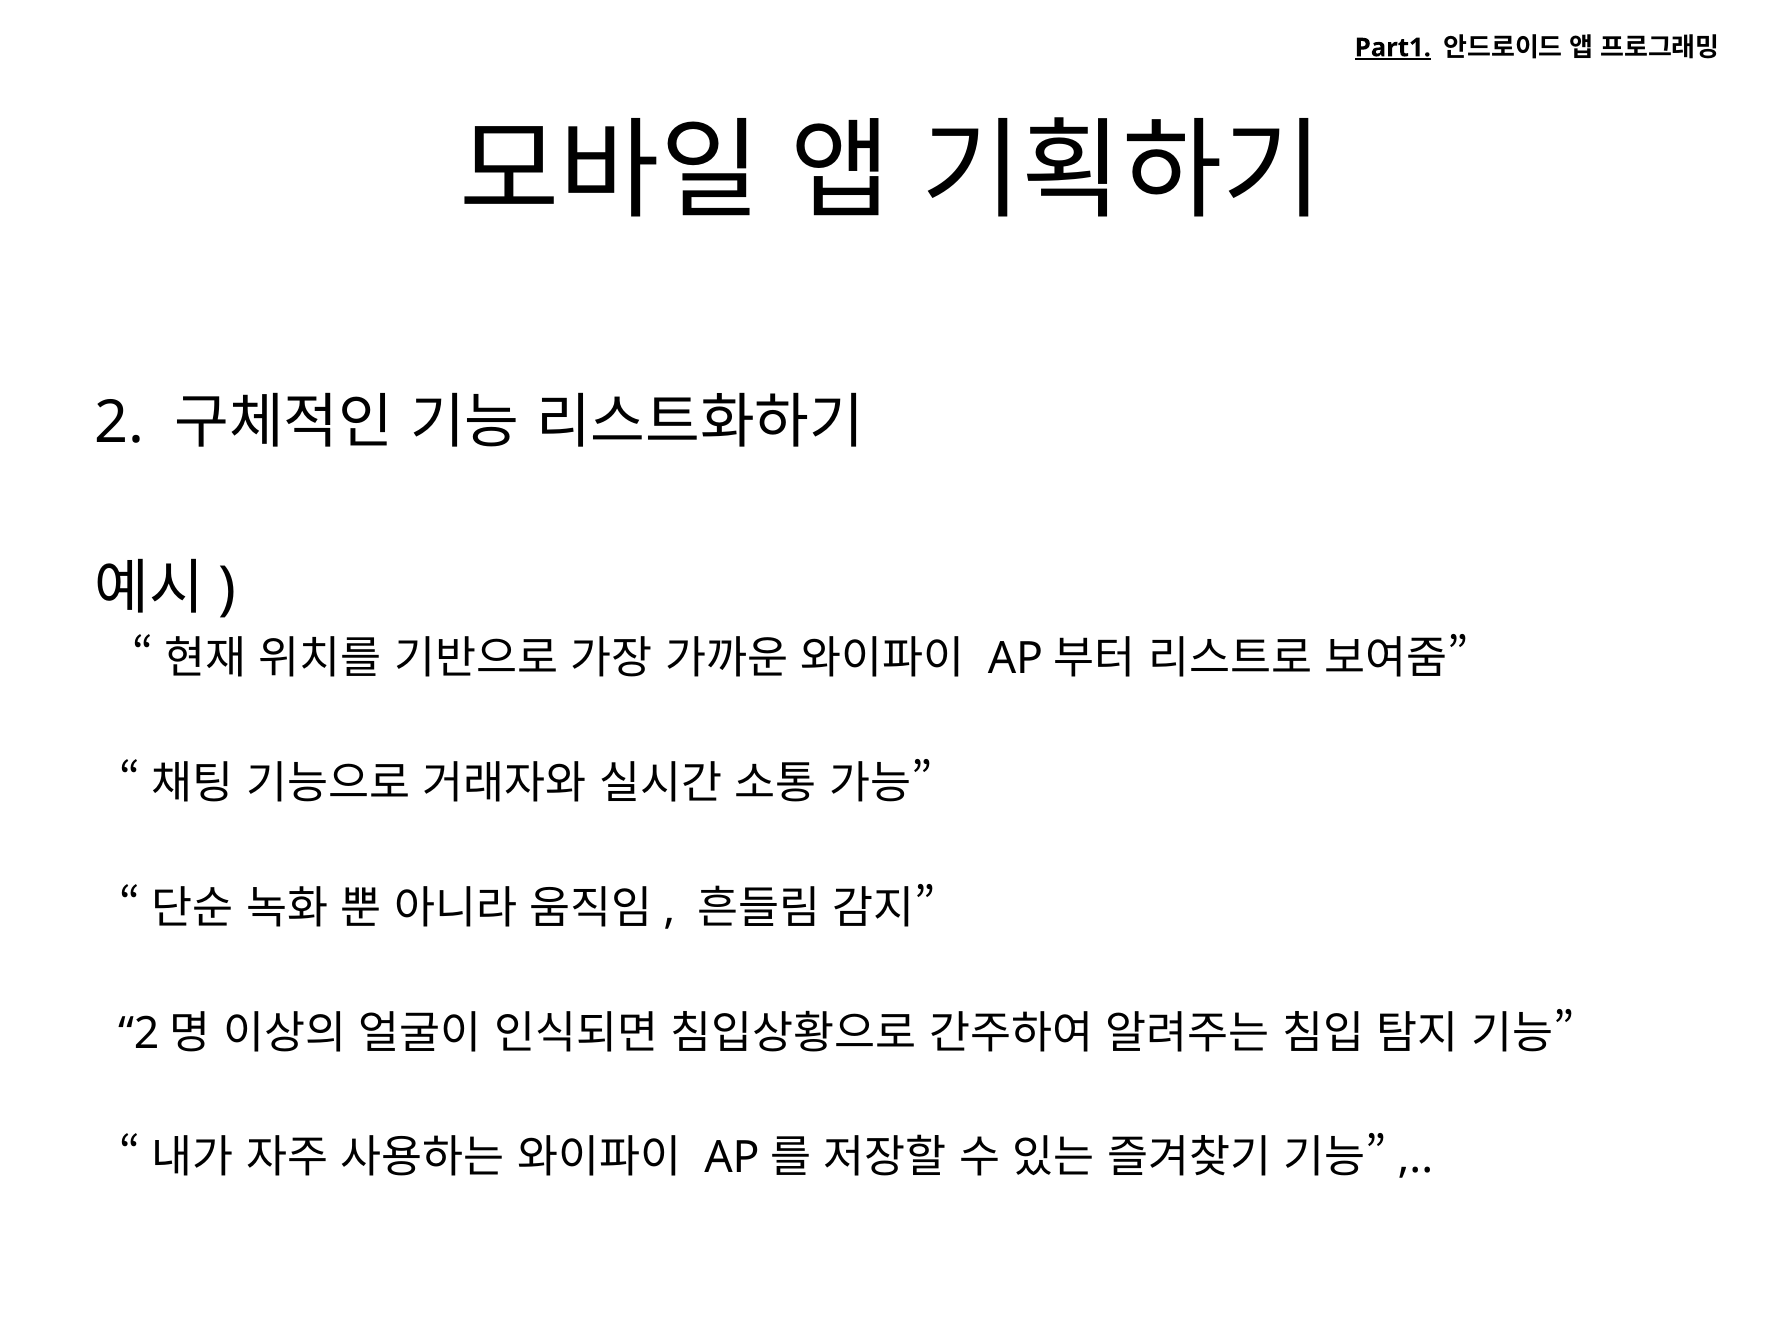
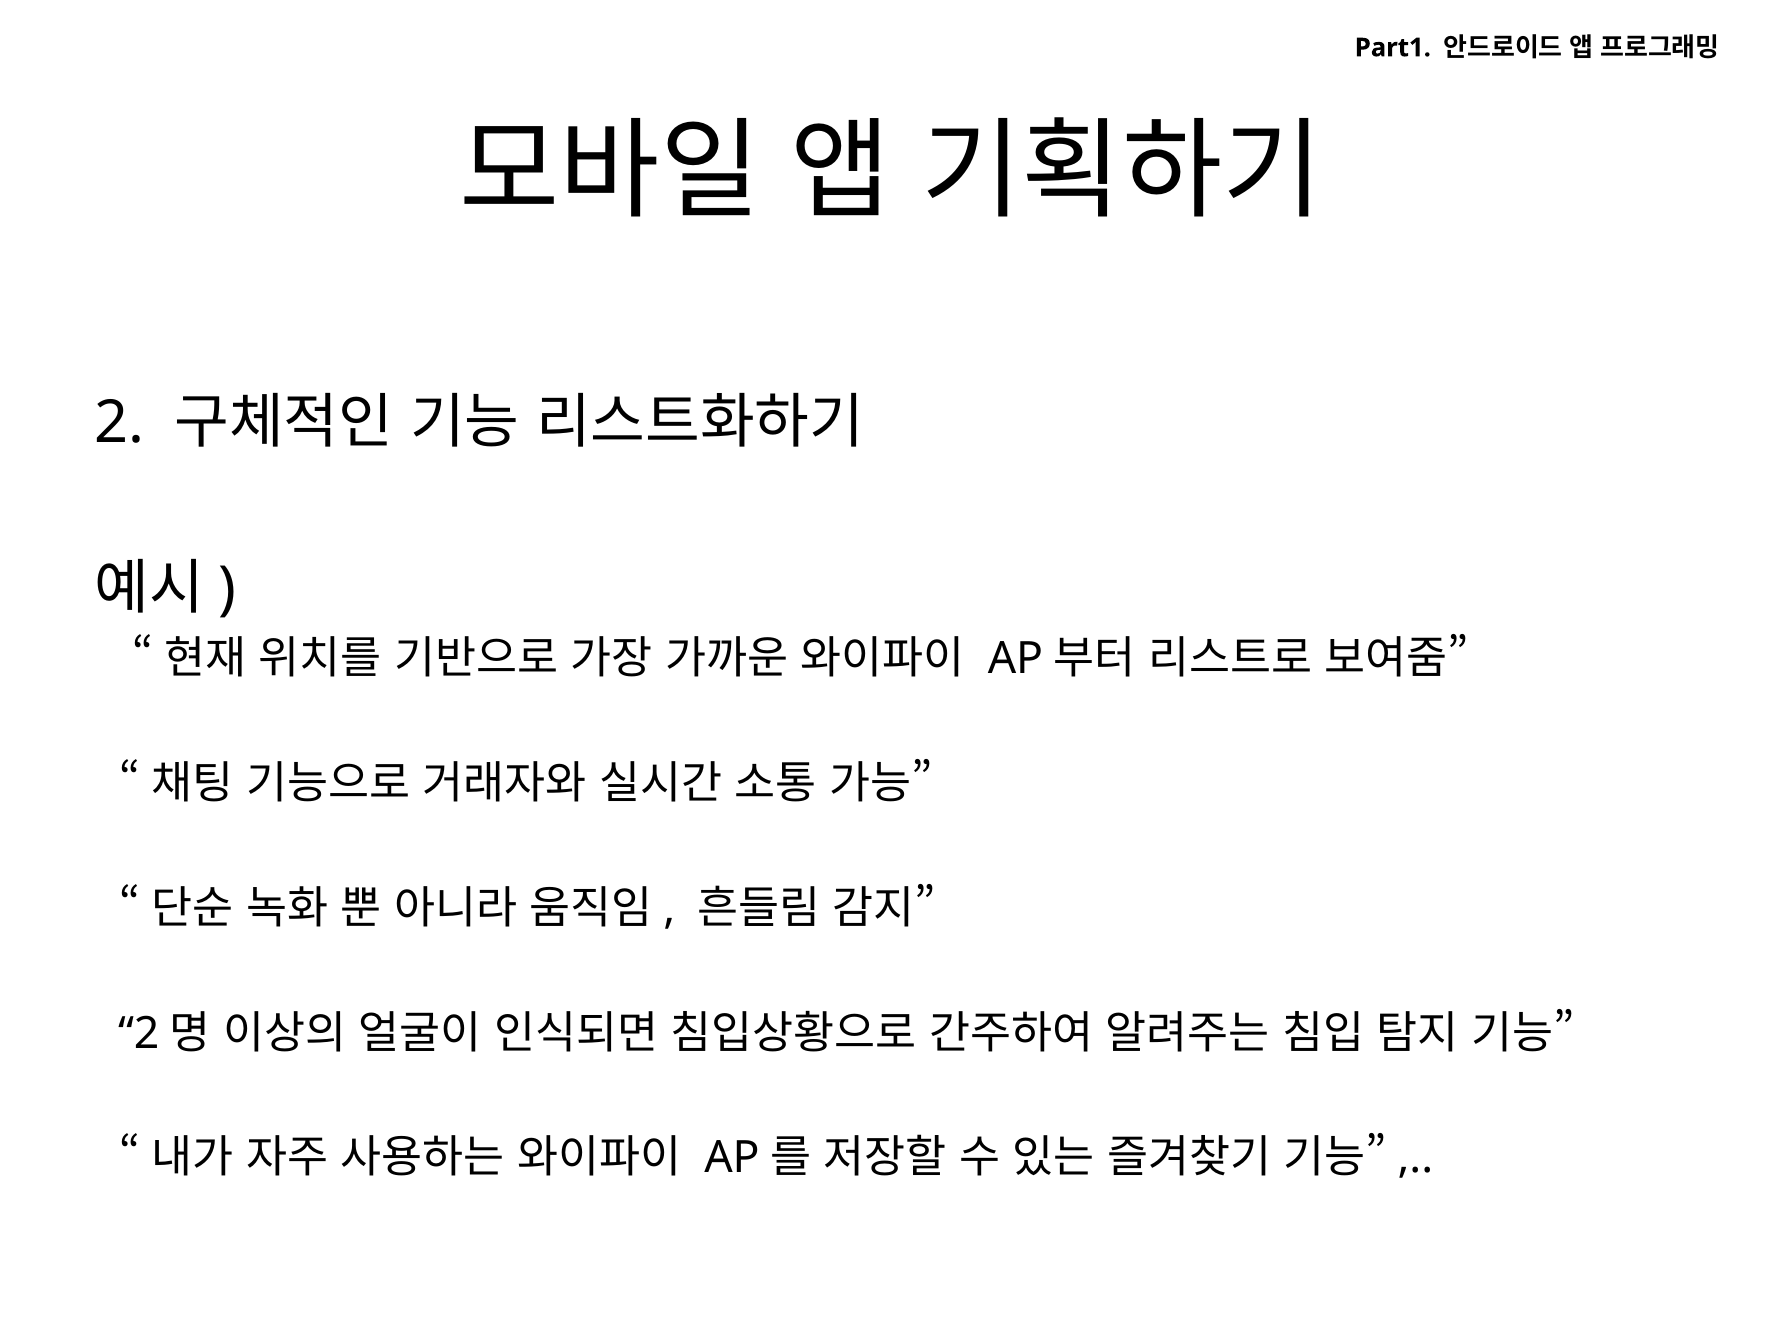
Part1 underline: present -> none (1393, 48)
